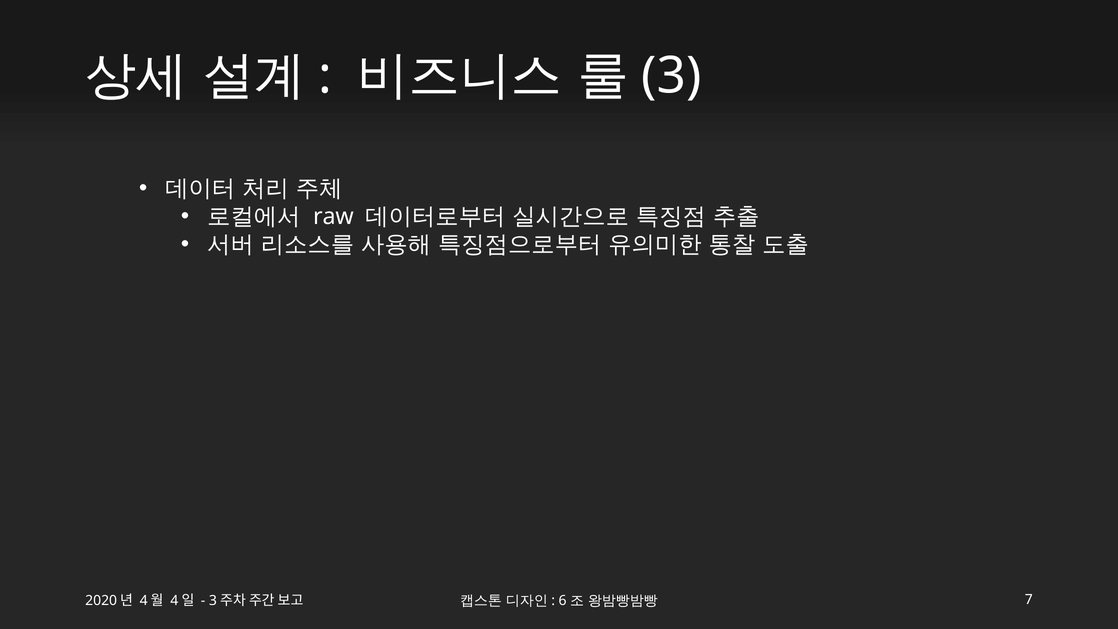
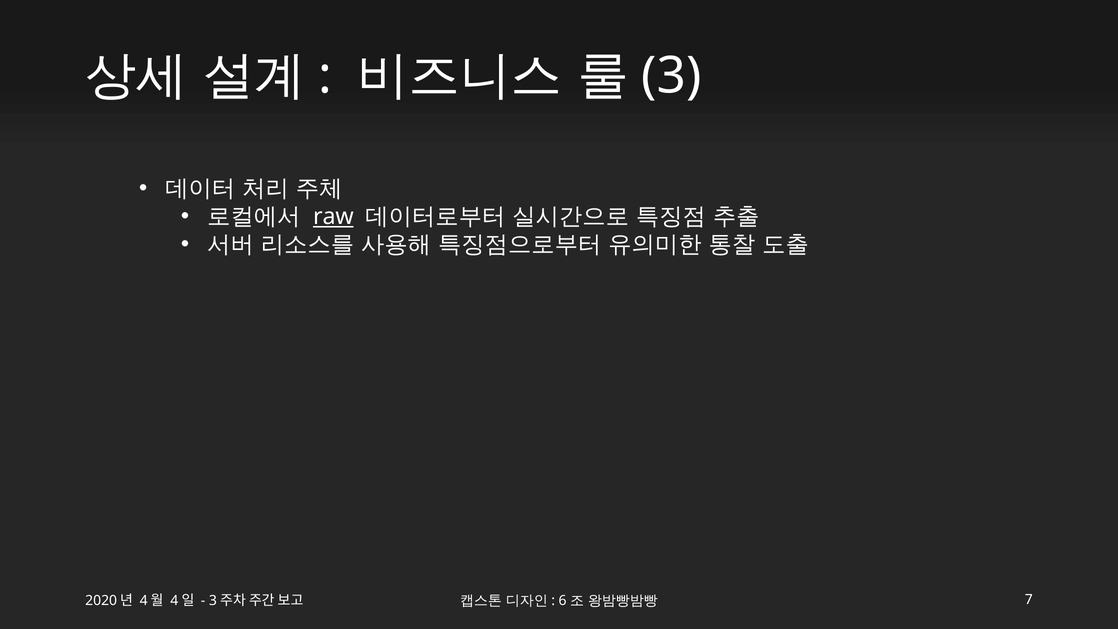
raw underline: none -> present (333, 217)
